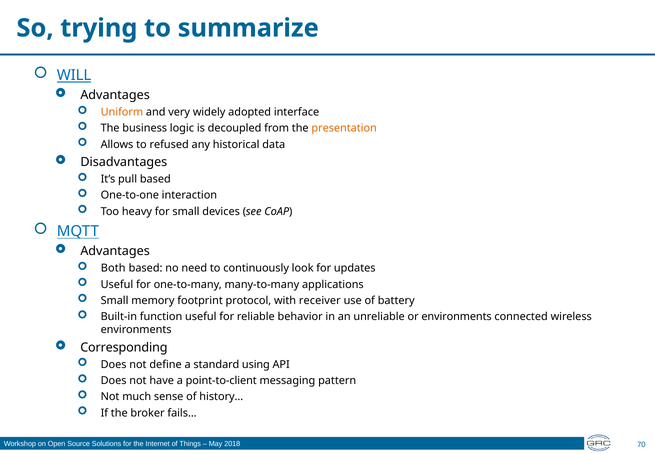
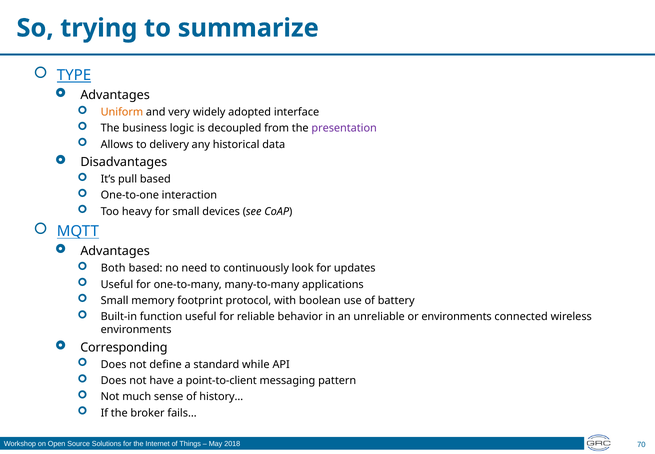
WILL: WILL -> TYPE (74, 75)
presentation colour: orange -> purple (344, 128)
refused: refused -> delivery (169, 144)
receiver: receiver -> boolean (320, 300)
using: using -> while (256, 364)
